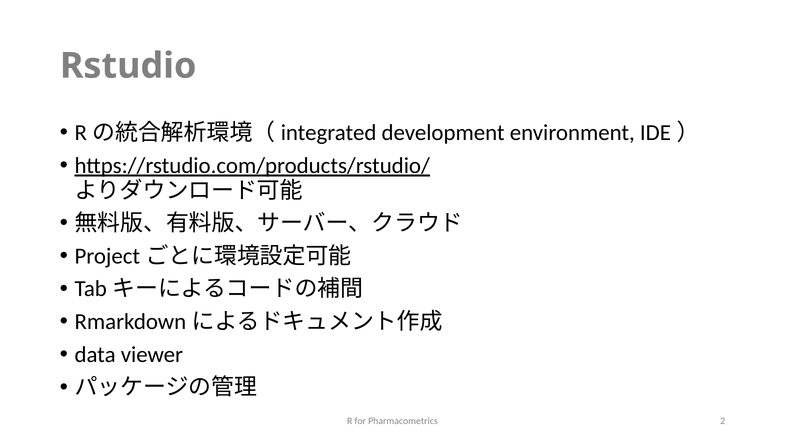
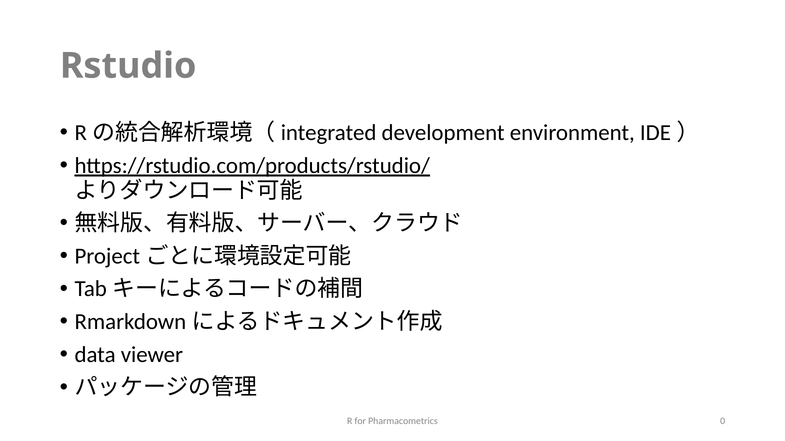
2: 2 -> 0 (723, 422)
